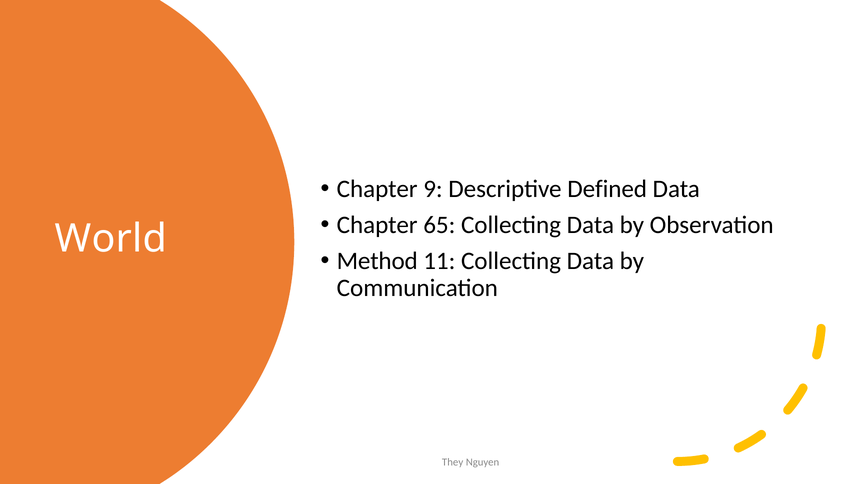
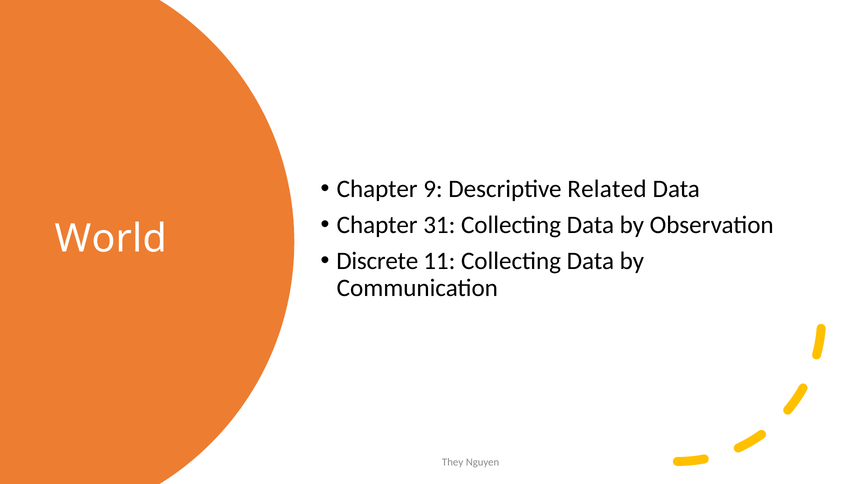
Defined: Defined -> Related (607, 189)
65: 65 -> 31 (439, 225)
Method: Method -> Discrete (377, 261)
